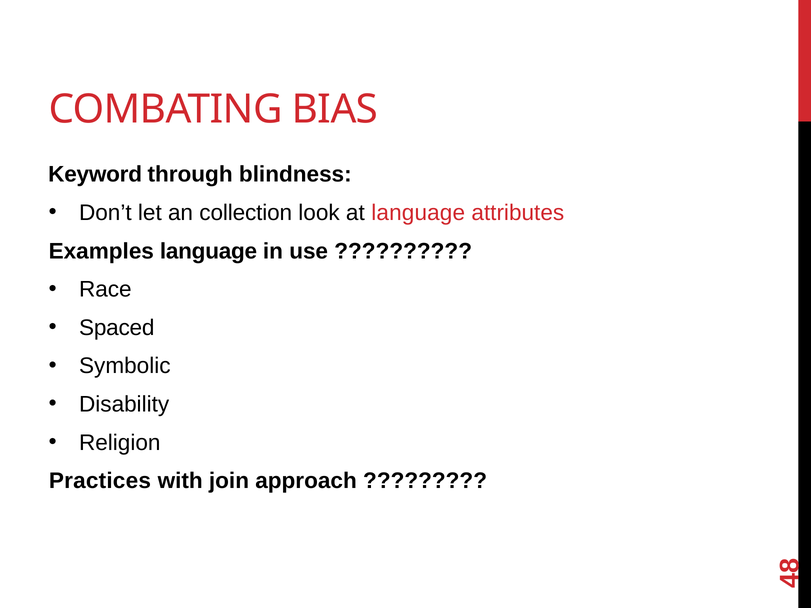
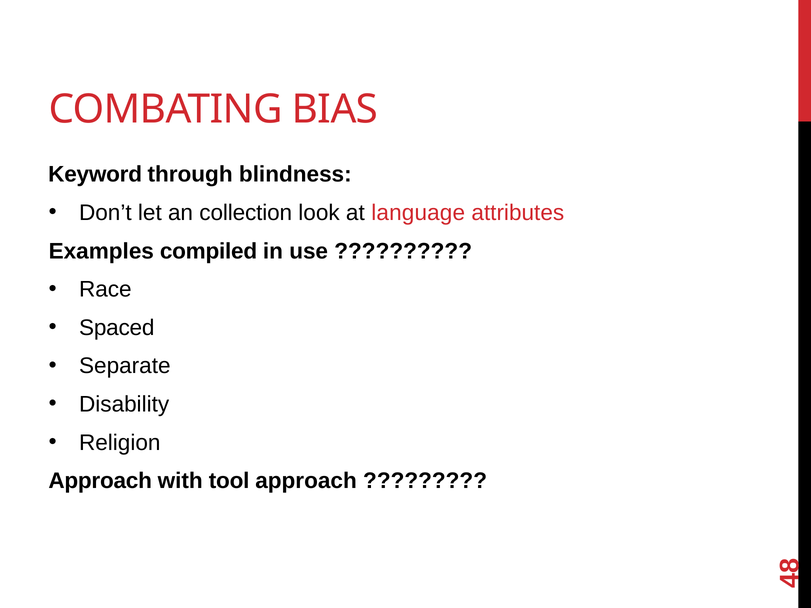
Examples language: language -> compiled (209, 251)
Symbolic: Symbolic -> Separate (125, 366)
Practices: Practices -> Approach (100, 481)
join: join -> tool (229, 481)
